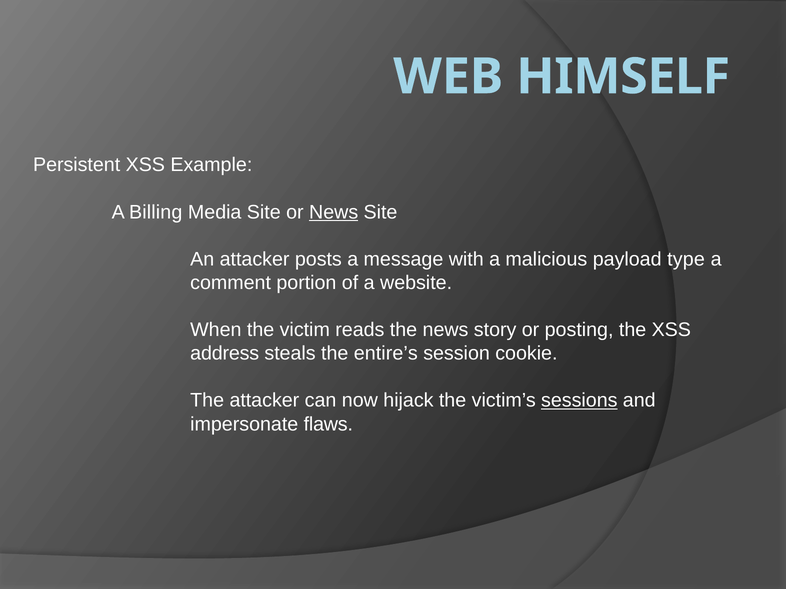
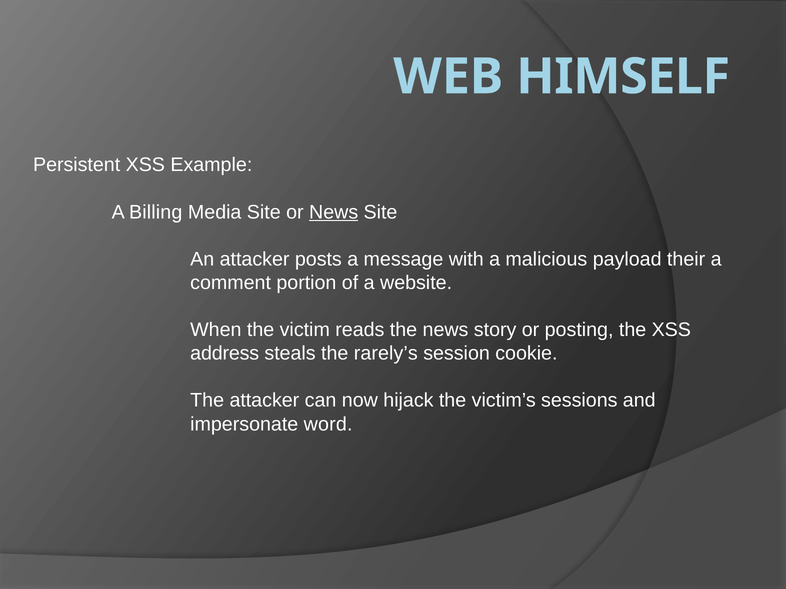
type: type -> their (686, 259)
entire’s: entire’s -> rarely’s (386, 354)
sessions underline: present -> none (579, 401)
flaws: flaws -> word (328, 424)
